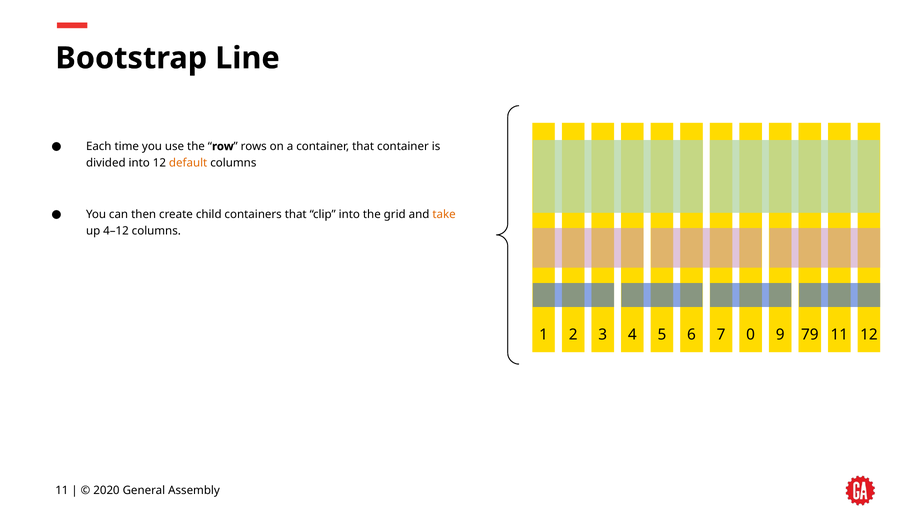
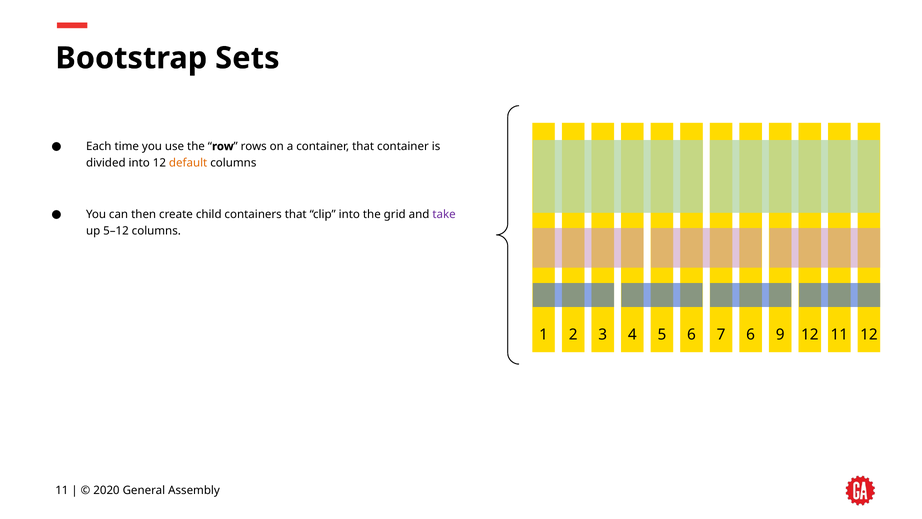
Line: Line -> Sets (247, 58)
take colour: orange -> purple (444, 214)
4–12: 4–12 -> 5–12 (116, 231)
7 0: 0 -> 6 (751, 335)
9 79: 79 -> 12 (810, 335)
